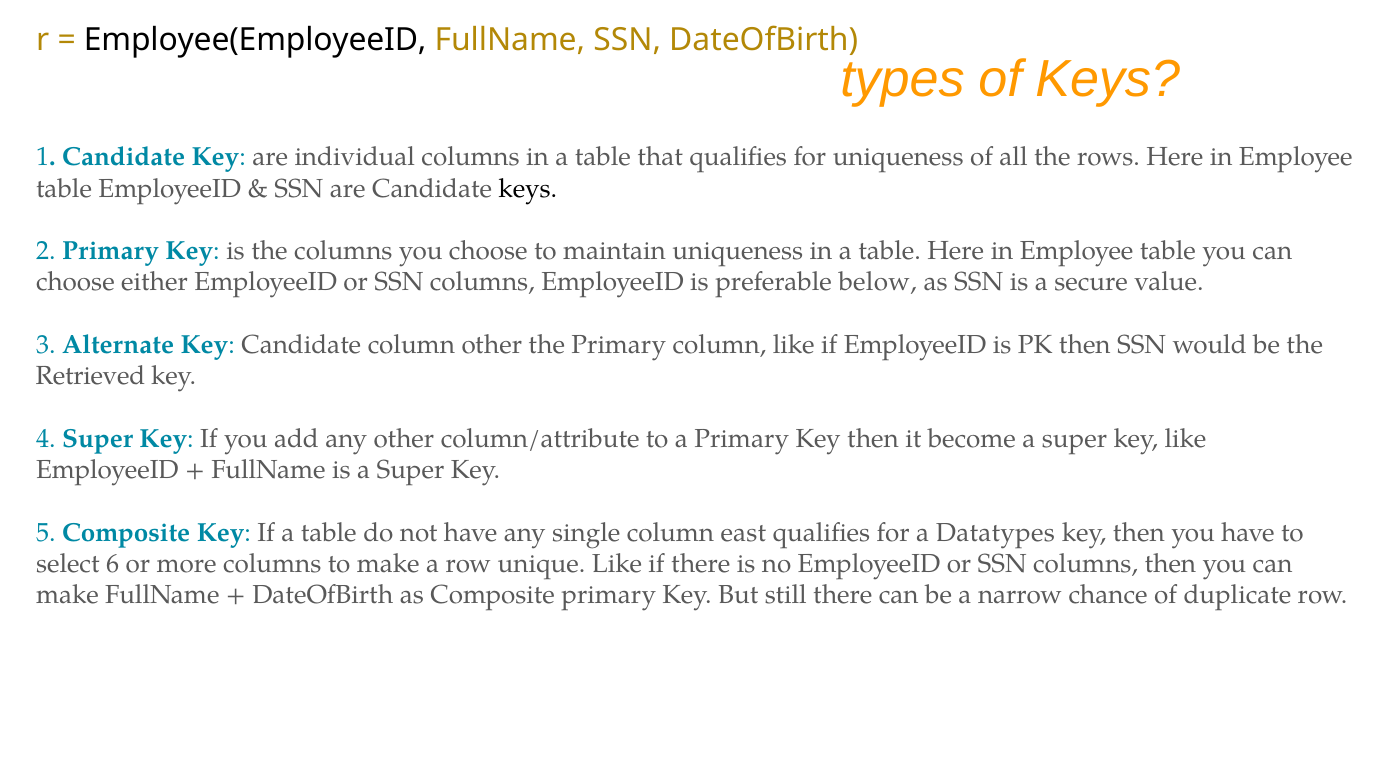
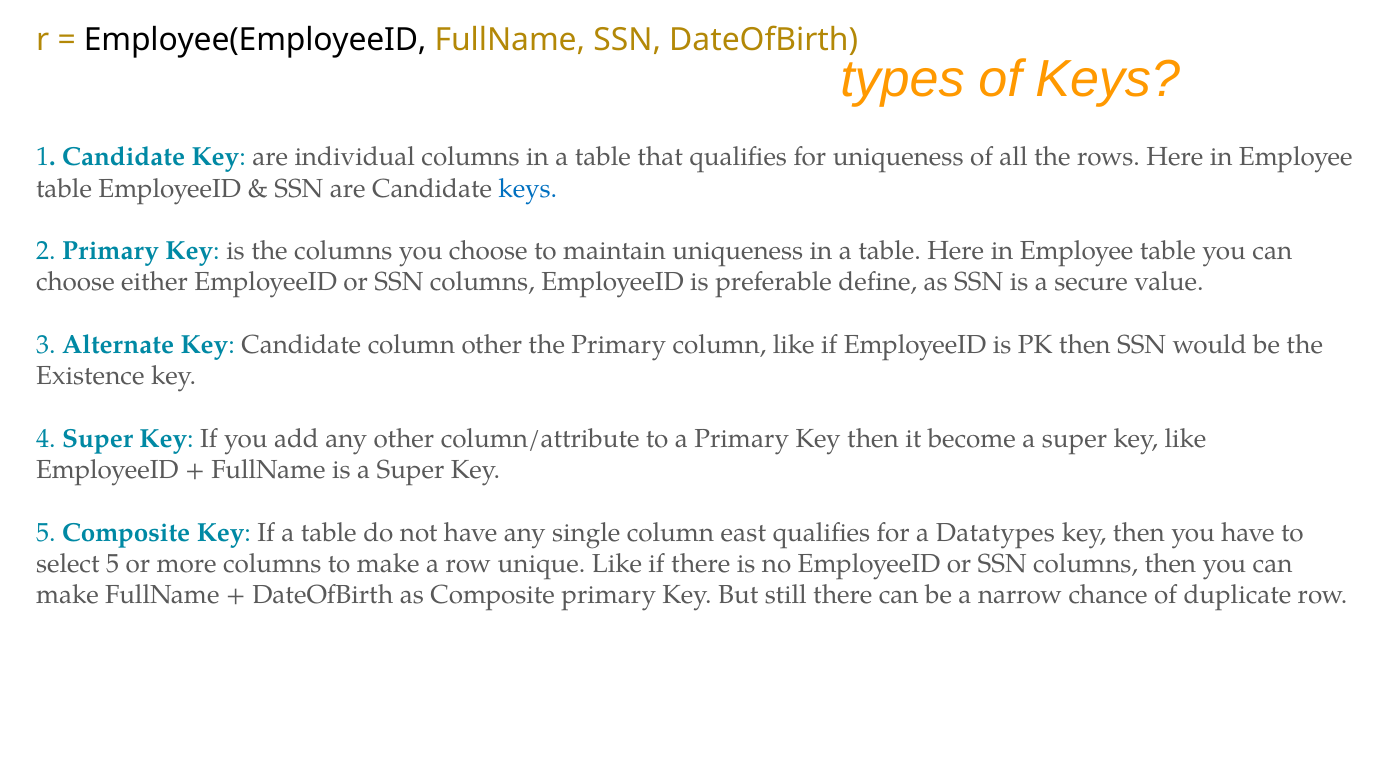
keys colour: black -> blue (528, 188)
below: below -> define (878, 282)
Retrieved: Retrieved -> Existence (90, 376)
select 6: 6 -> 5 (113, 564)
